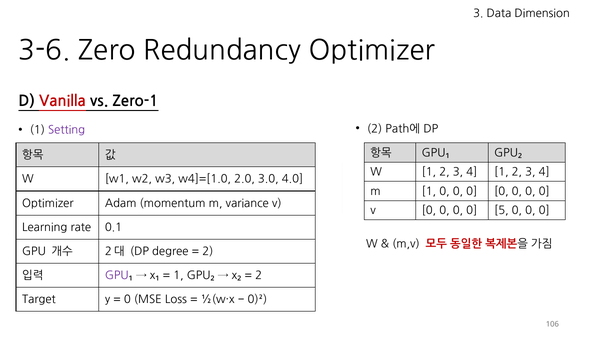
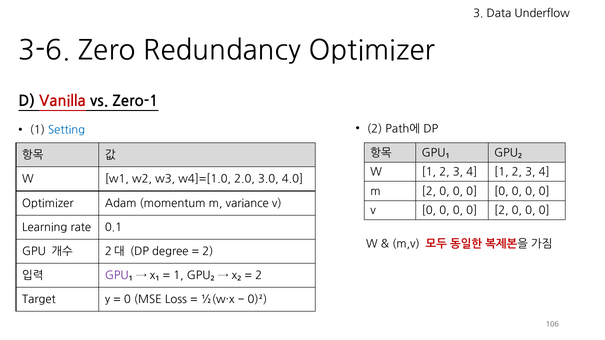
Dimension: Dimension -> Underflow (542, 13)
Setting colour: purple -> blue (67, 130)
m 1: 1 -> 2 (429, 192)
0 5: 5 -> 2 (501, 211)
